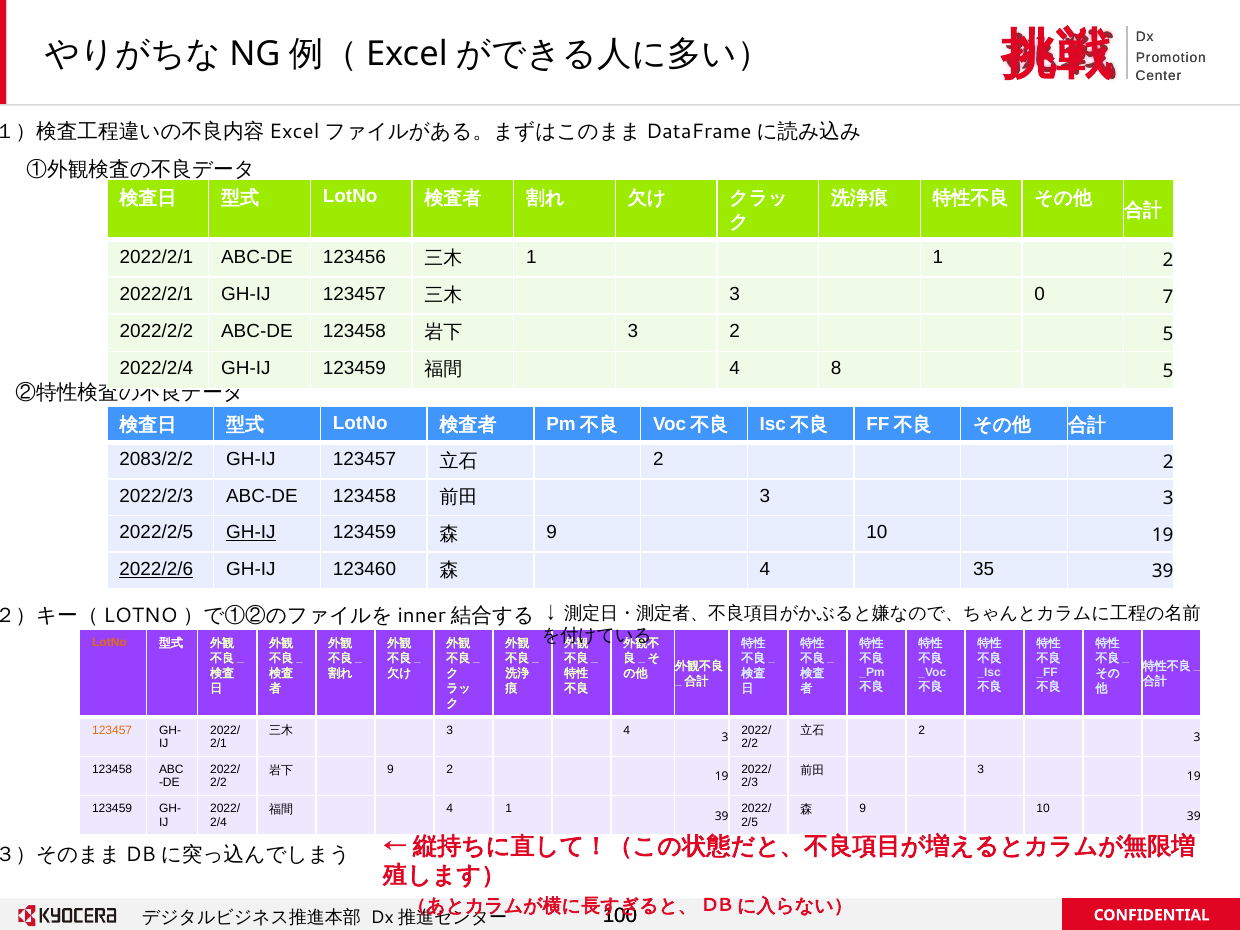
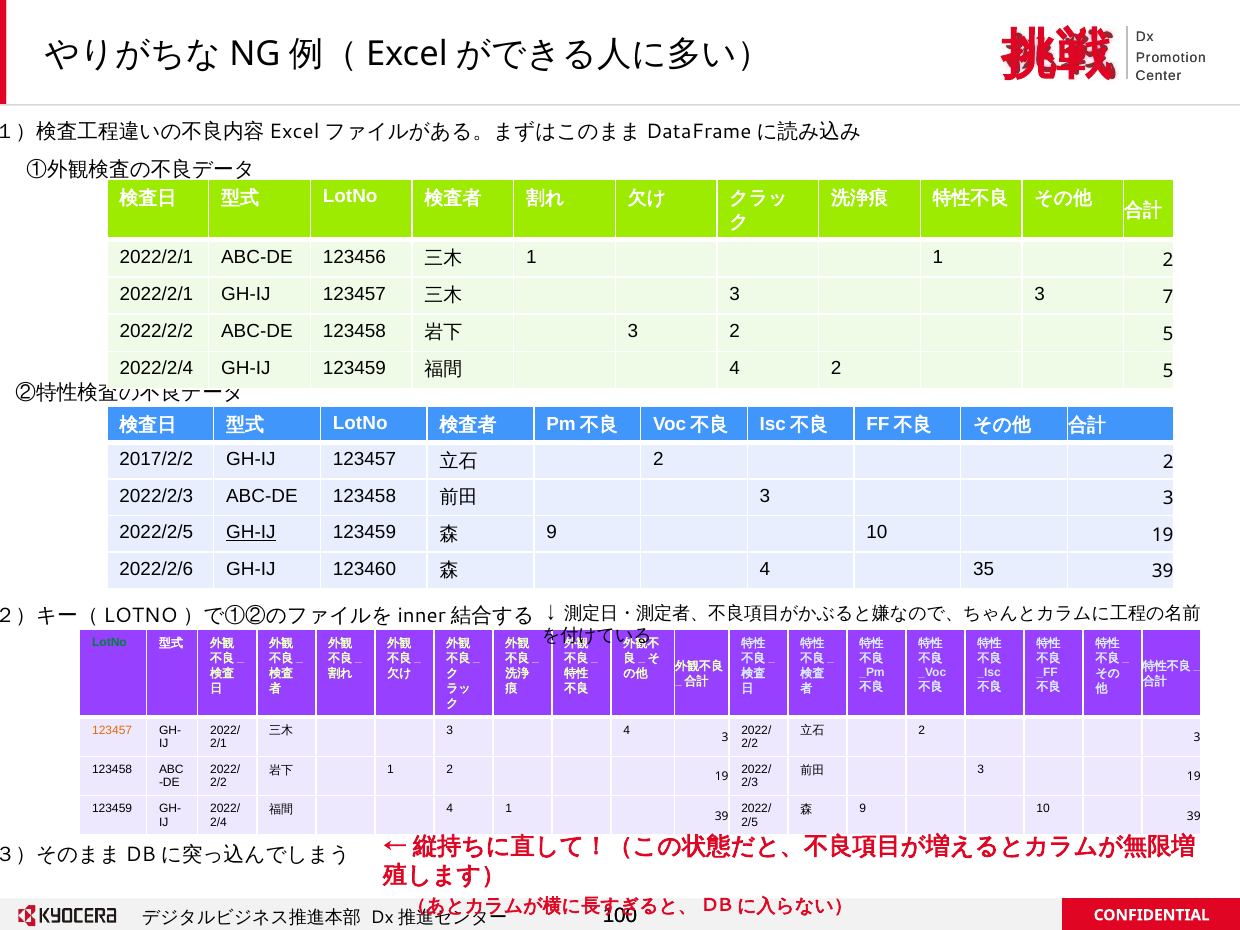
0: 0 -> 3 (1040, 294)
4 8: 8 -> 2 (836, 368)
2083/2/2: 2083/2/2 -> 2017/2/2 (156, 460)
2022/2/6 underline: present -> none (156, 569)
LotNo colour: orange -> green (109, 642)
9: 9 -> 1 (391, 769)
